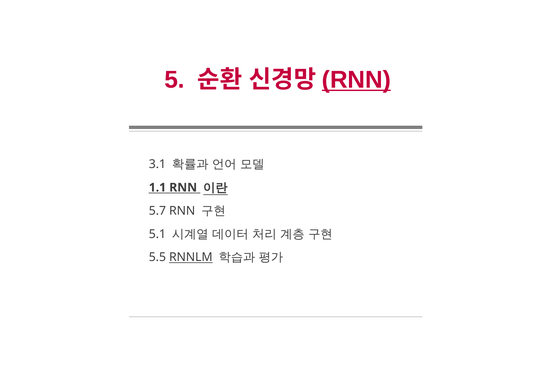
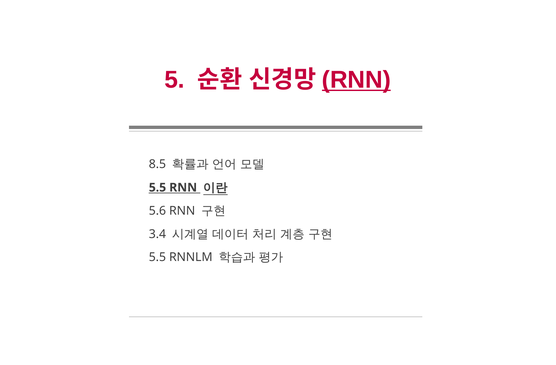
3.1: 3.1 -> 8.5 (157, 164)
1.1: 1.1 -> 5.5 (157, 188)
5.7: 5.7 -> 5.6 (157, 211)
5.1: 5.1 -> 3.4 (157, 234)
RNNLM underline: present -> none (191, 257)
